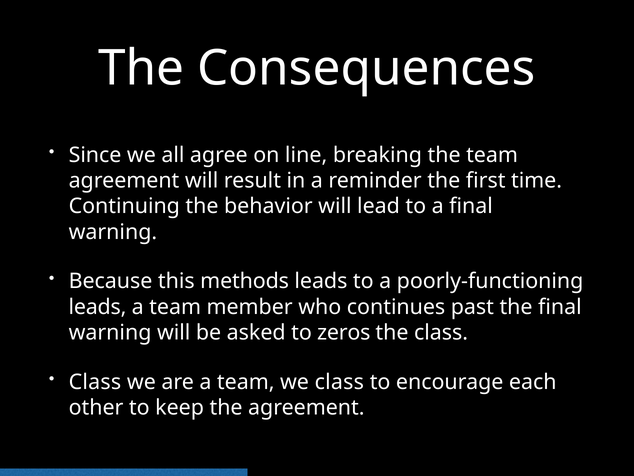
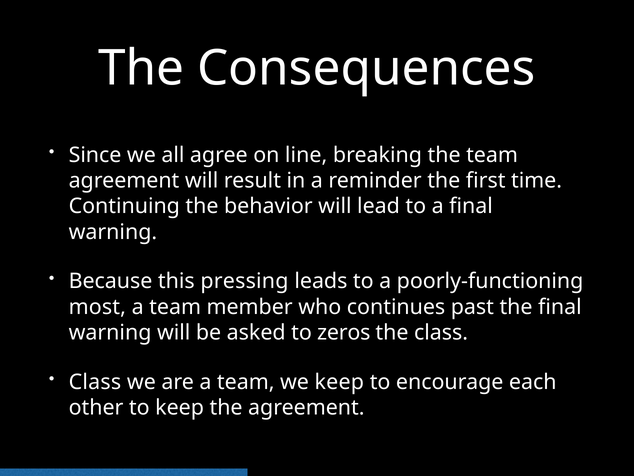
methods: methods -> pressing (244, 281)
leads: leads -> most (97, 307)
we class: class -> keep (339, 382)
